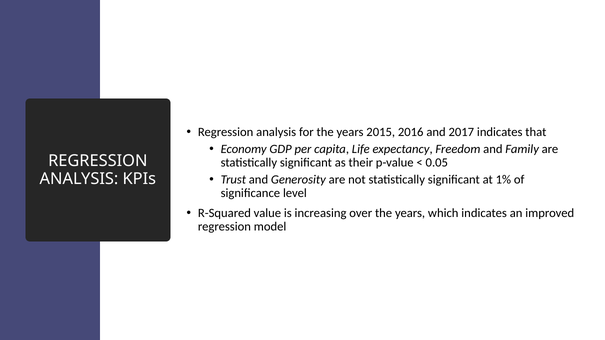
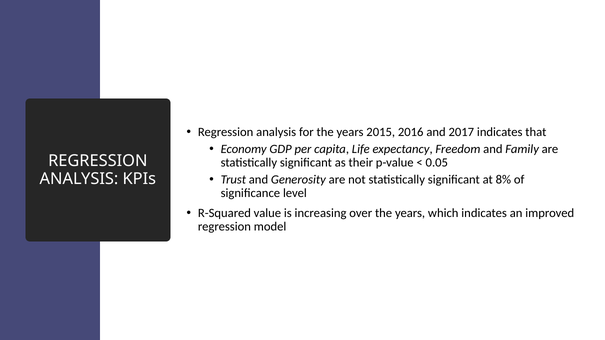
1%: 1% -> 8% (503, 180)
